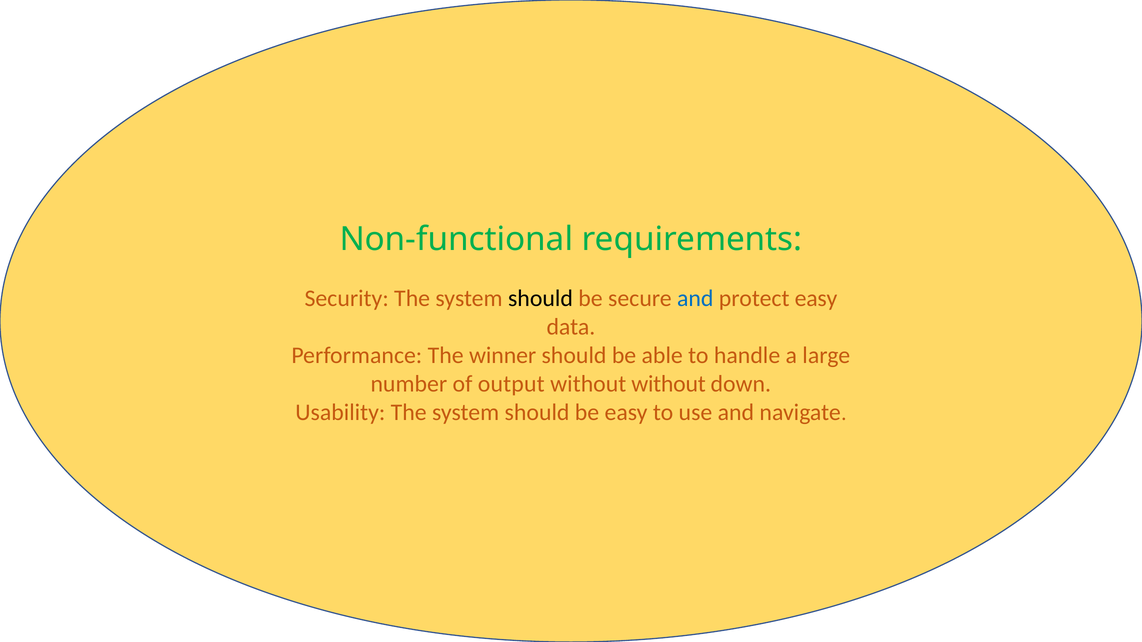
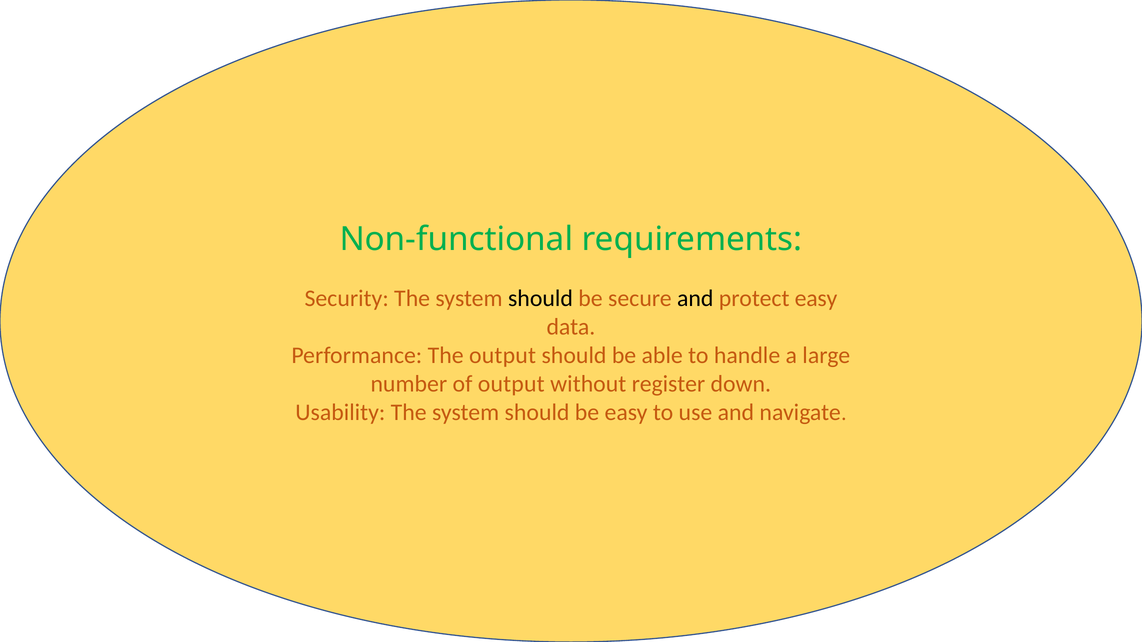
and colour: blue -> black (695, 299)
The winner: winner -> output (503, 356)
without without: without -> register (668, 384)
